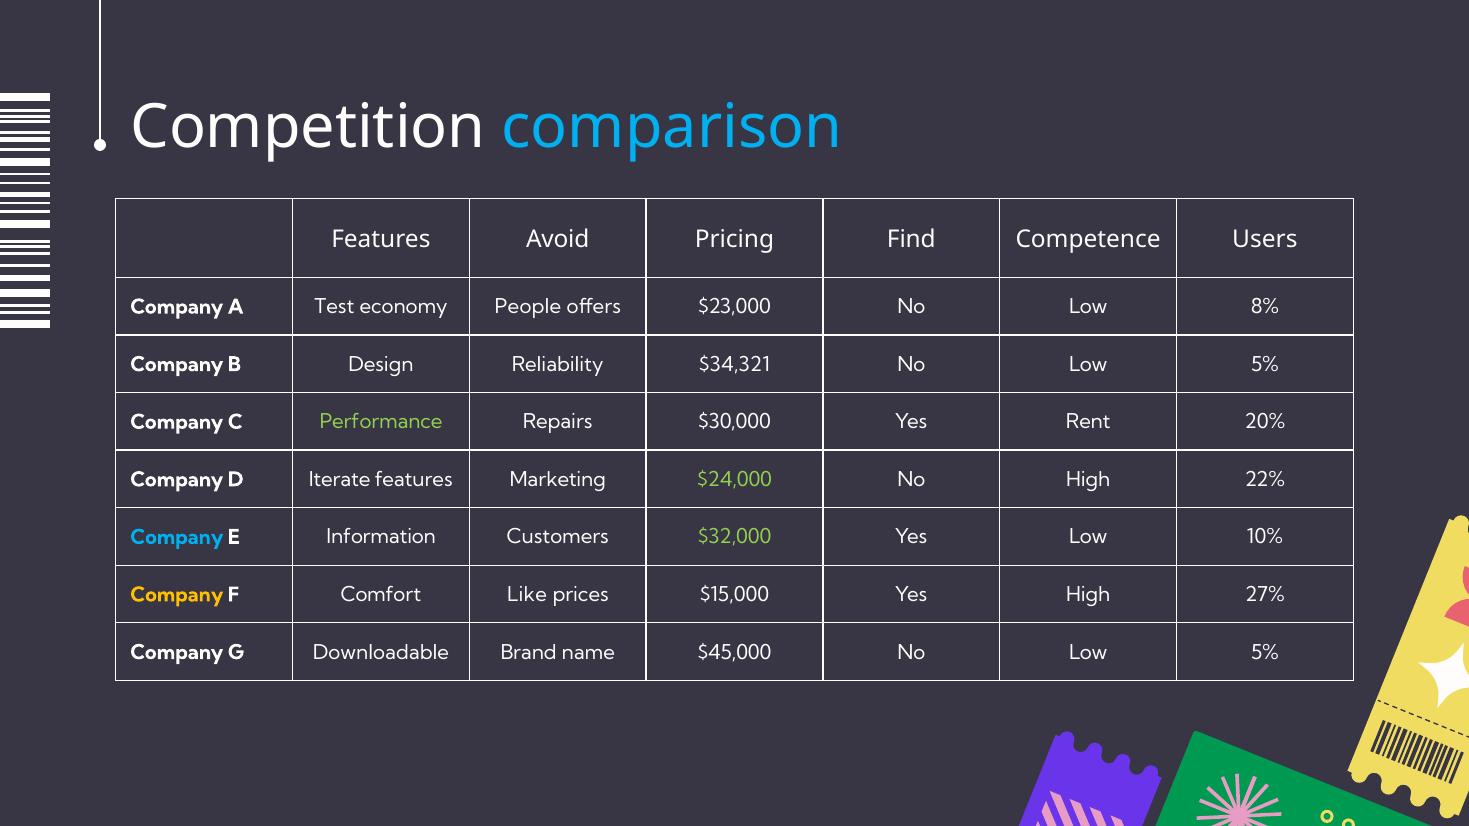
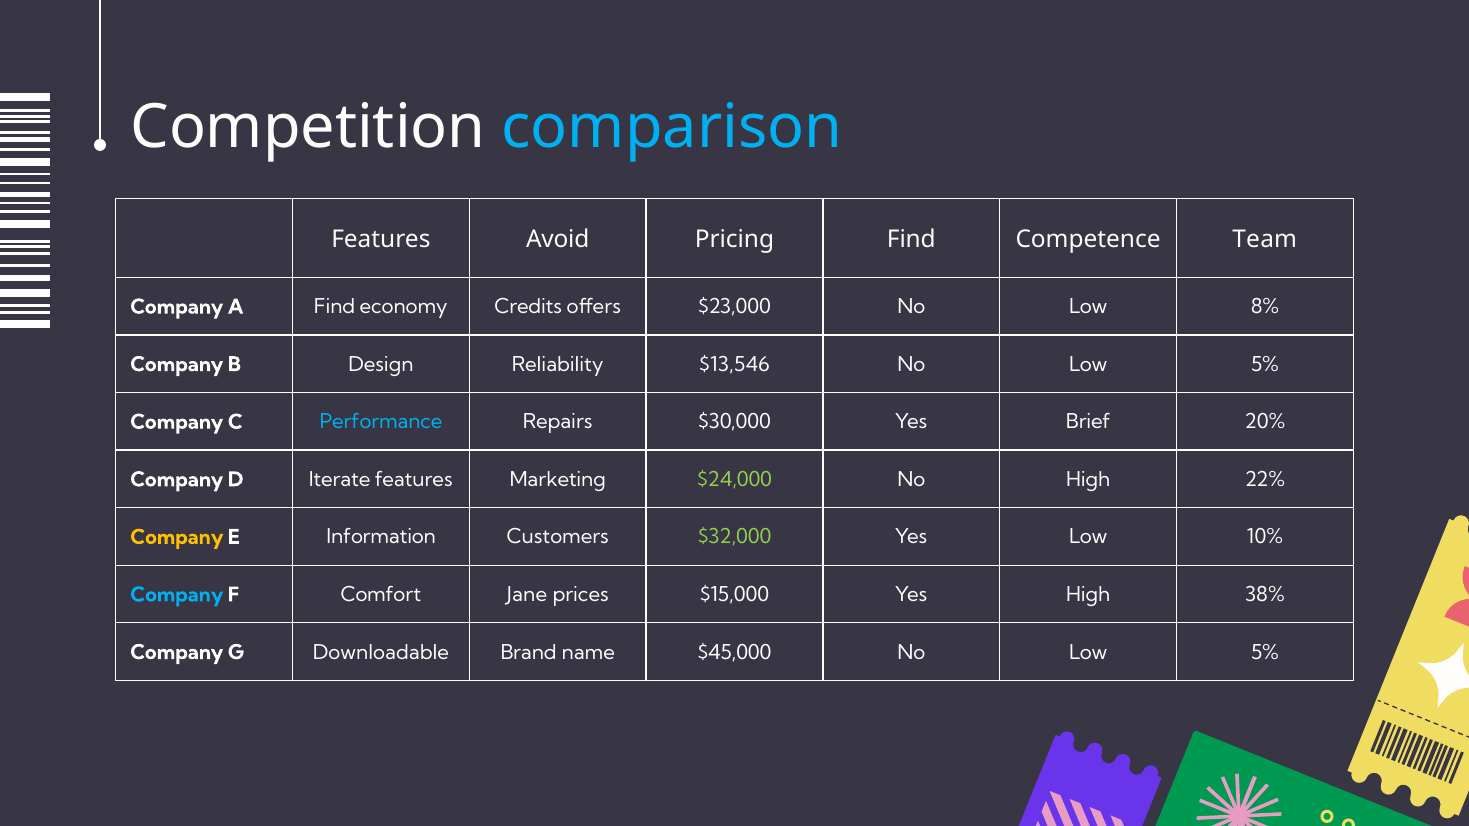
Users: Users -> Team (1265, 240)
A Test: Test -> Find (335, 307)
People: People -> Credits (528, 307)
$34,321: $34,321 -> $13,546 (734, 365)
Performance colour: light green -> light blue (381, 422)
Rent: Rent -> Brief (1088, 422)
Company colour: light blue -> yellow (177, 537)
Company colour: yellow -> light blue (177, 595)
Like: Like -> Jane (527, 595)
27%: 27% -> 38% (1265, 595)
